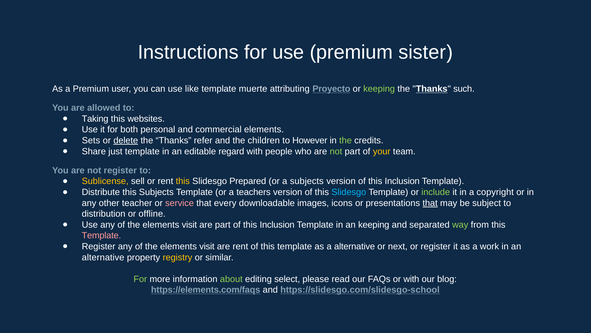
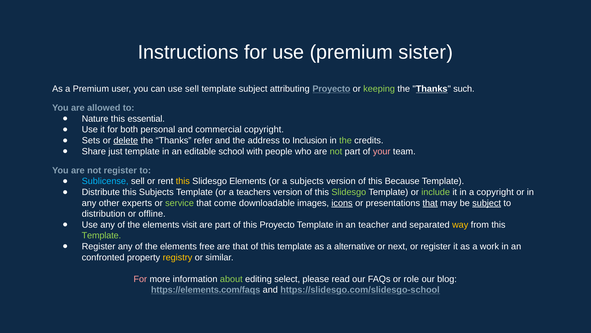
use like: like -> sell (192, 89)
template muerte: muerte -> subject (253, 89)
Taking: Taking -> Nature (95, 119)
websites: websites -> essential (146, 119)
commercial elements: elements -> copyright (264, 129)
children: children -> address (264, 140)
However: However -> Inclusion (310, 140)
regard: regard -> school (231, 151)
your colour: yellow -> pink (382, 151)
Sublicense colour: yellow -> light blue (105, 181)
Slidesgo Prepared: Prepared -> Elements (248, 181)
version of this Inclusion: Inclusion -> Because (402, 181)
Slidesgo colour: light blue -> light green (349, 192)
teacher: teacher -> experts (137, 203)
service colour: pink -> light green (180, 203)
every: every -> come (225, 203)
icons underline: none -> present (342, 203)
subject underline: none -> present (487, 203)
part of this Inclusion: Inclusion -> Proyecto (277, 224)
an keeping: keeping -> teacher (374, 224)
way colour: light green -> yellow (460, 224)
Template colour: pink -> light green (101, 235)
visit: visit -> free (207, 246)
are rent: rent -> that (240, 246)
alternative: alternative -> confronted (103, 257)
For colour: light green -> pink (140, 279)
or with: with -> role (411, 279)
